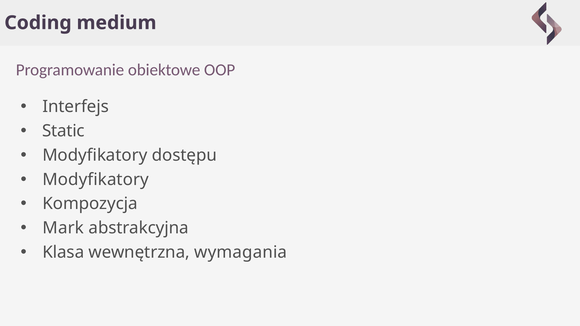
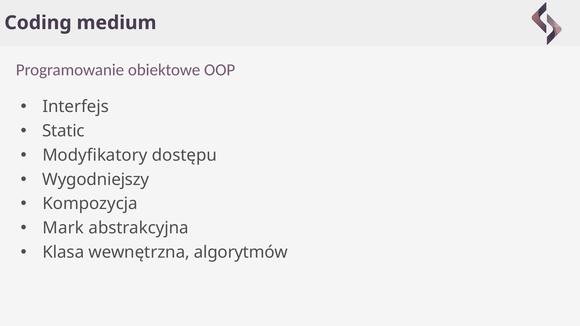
Modyfikatory: Modyfikatory -> Wygodniejszy (96, 180)
wymagania: wymagania -> algorytmów (241, 252)
